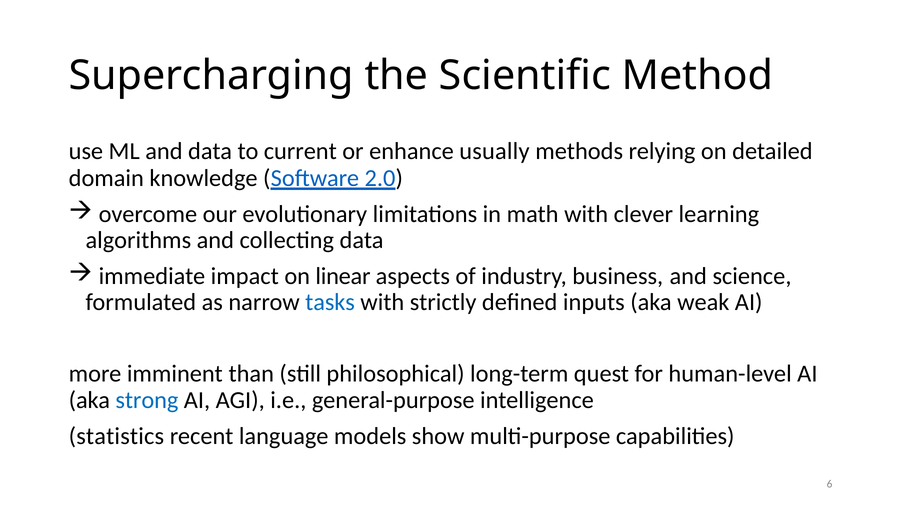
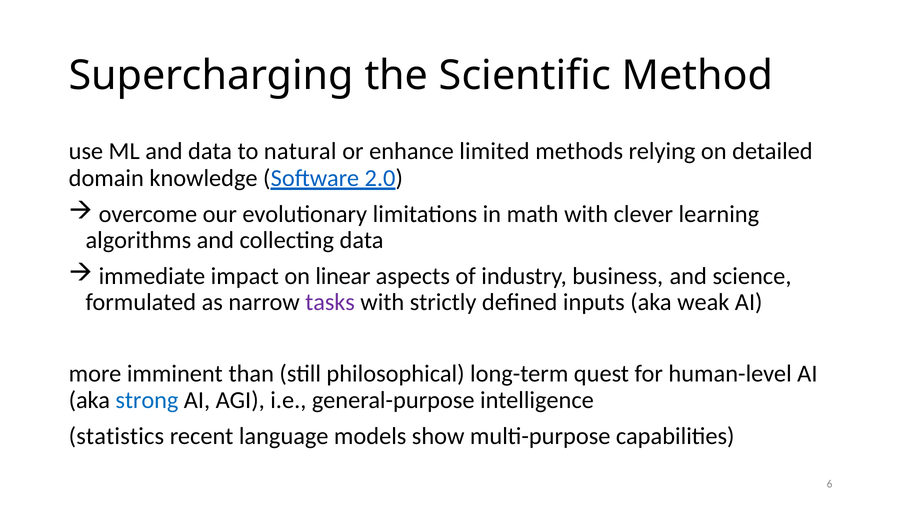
current: current -> natural (300, 151)
usually: usually -> limited (494, 151)
tasks colour: blue -> purple (330, 302)
